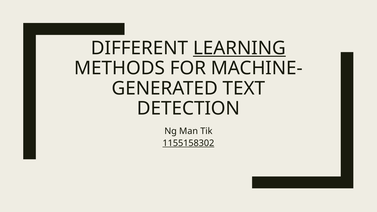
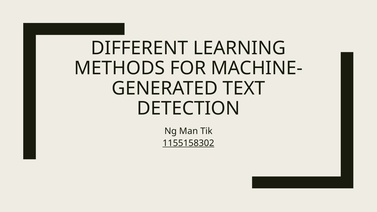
LEARNING underline: present -> none (239, 48)
